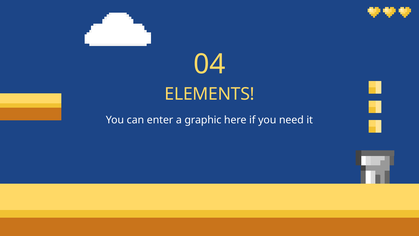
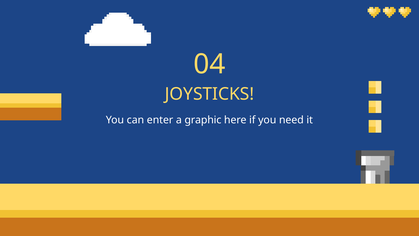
ELEMENTS: ELEMENTS -> JOYSTICKS (210, 94)
